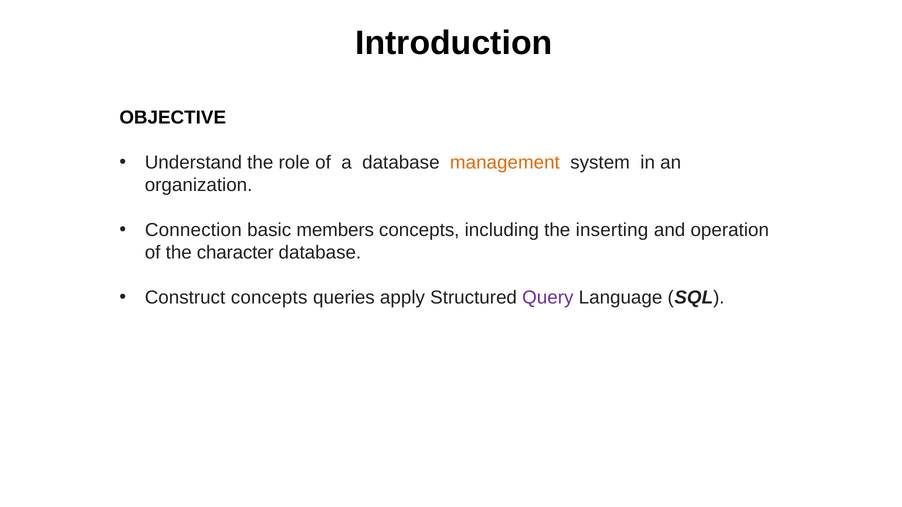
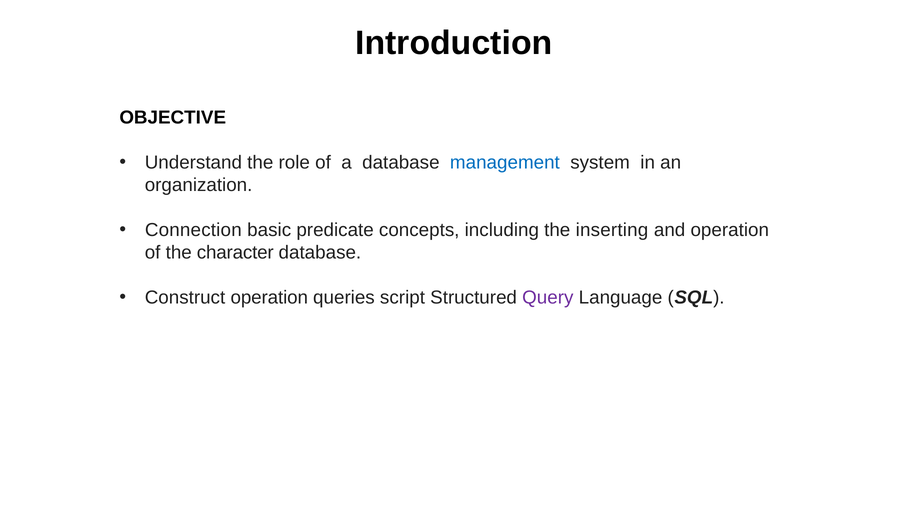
management colour: orange -> blue (505, 163)
members: members -> predicate (335, 230)
Construct concepts: concepts -> operation (269, 298)
apply: apply -> script (403, 298)
